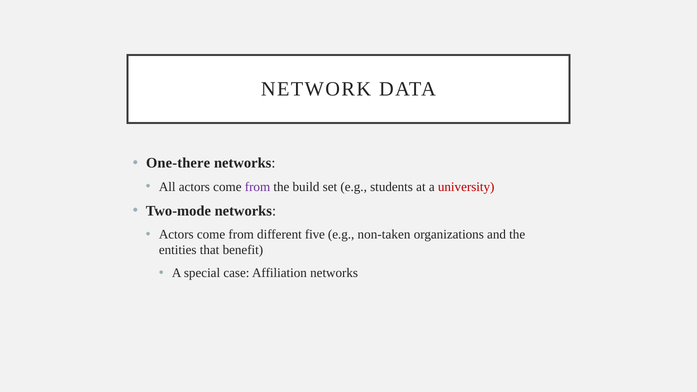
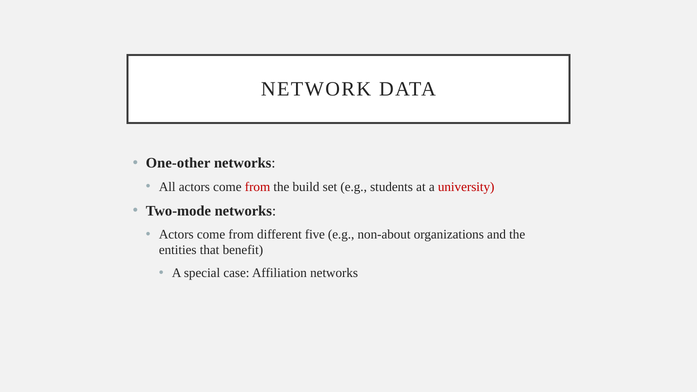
One-there: One-there -> One-other (178, 163)
from colour: purple -> red (257, 187)
non-taken: non-taken -> non-about (384, 235)
